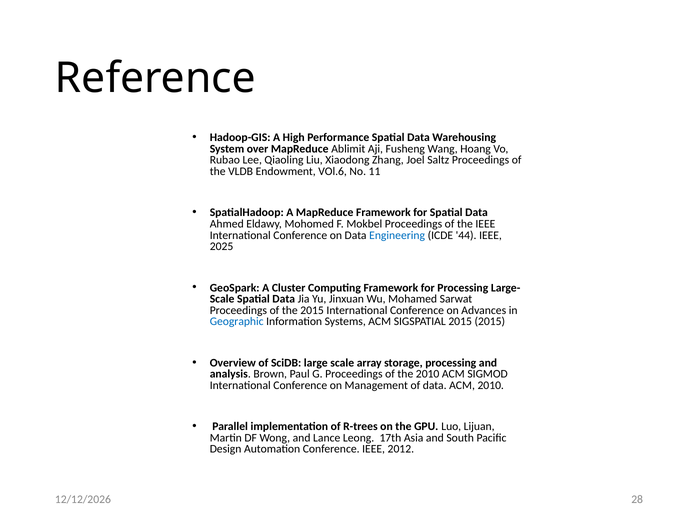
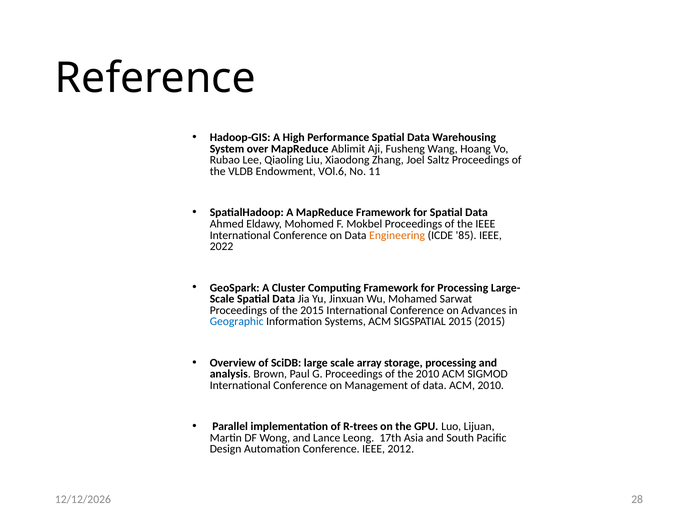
Engineering colour: blue -> orange (397, 235)
44: 44 -> 85 (466, 235)
2025: 2025 -> 2022 (222, 247)
